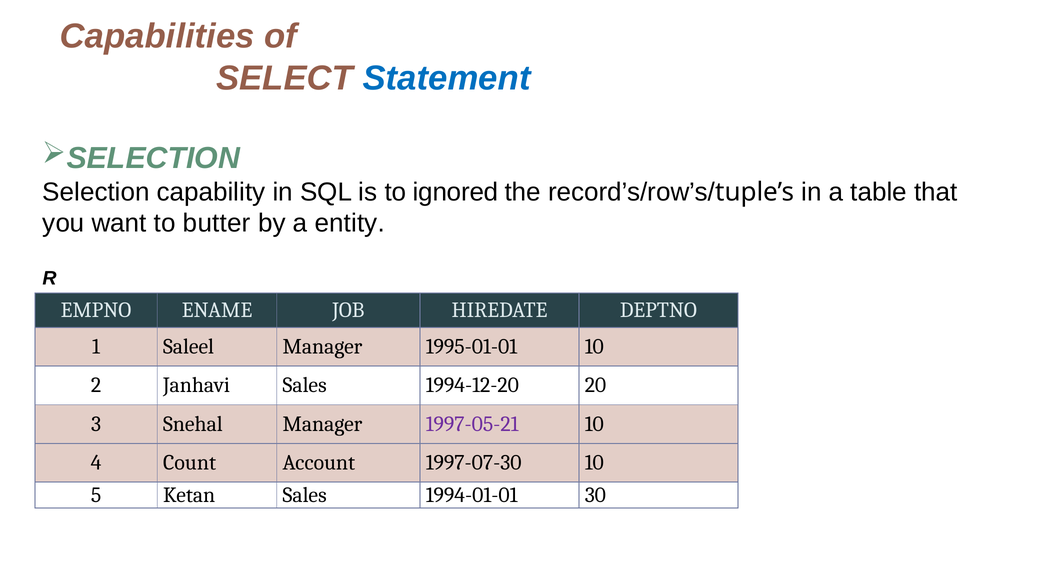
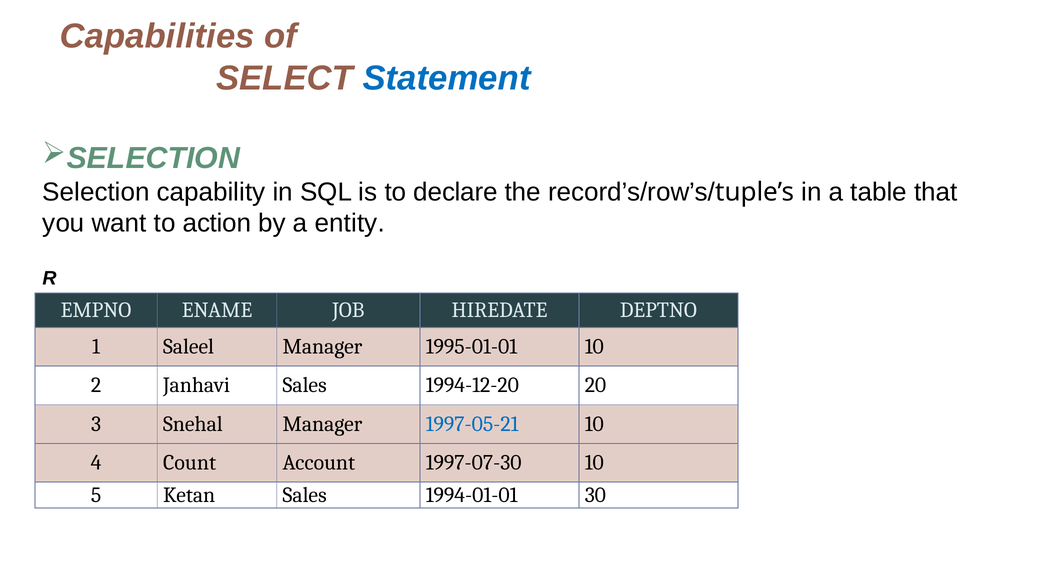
ignored: ignored -> declare (456, 192)
butter: butter -> action (217, 223)
1997-05-21 colour: purple -> blue (472, 424)
